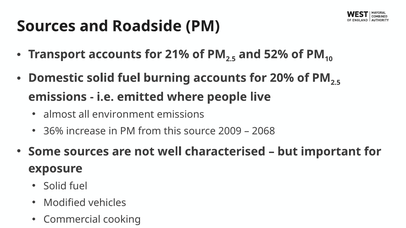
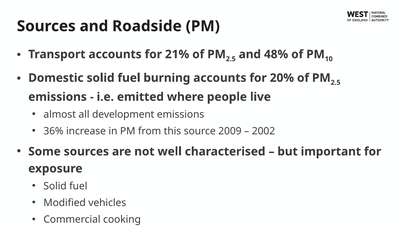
52%: 52% -> 48% (276, 54)
environment: environment -> development (123, 115)
2068: 2068 -> 2002 (264, 131)
